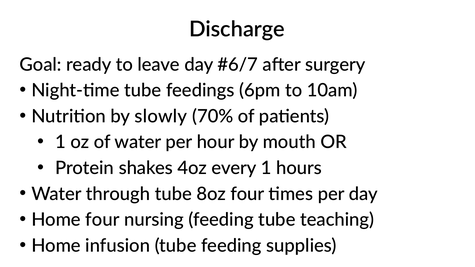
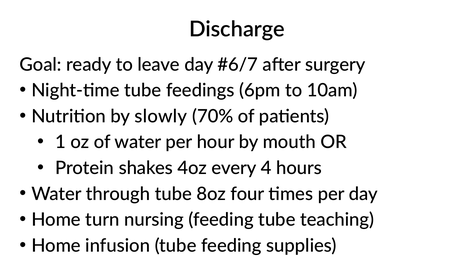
every 1: 1 -> 4 (266, 168)
Home four: four -> turn (102, 220)
